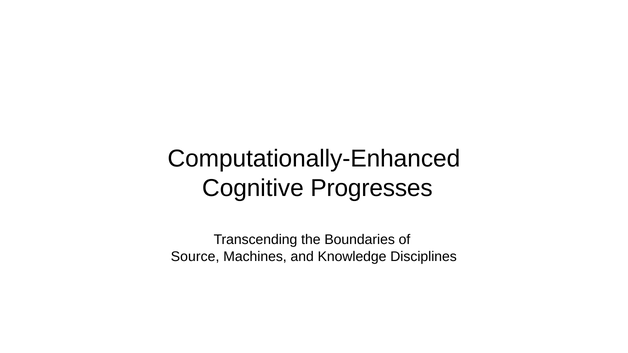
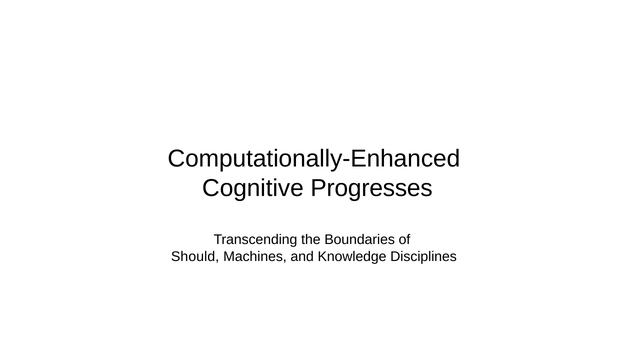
Source: Source -> Should (195, 257)
